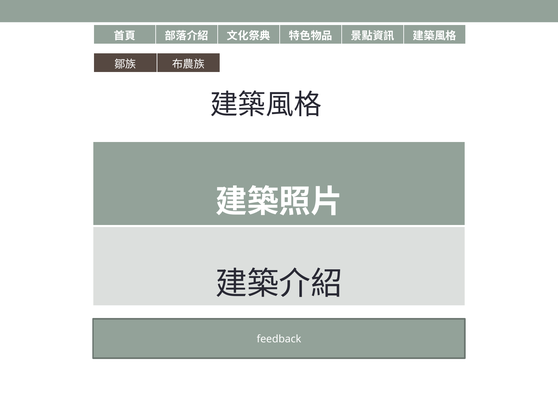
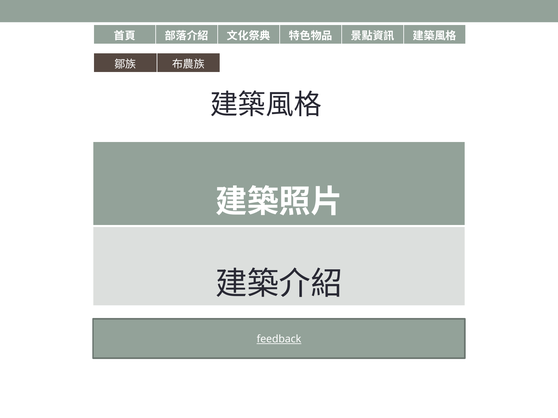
feedback underline: none -> present (279, 340)
